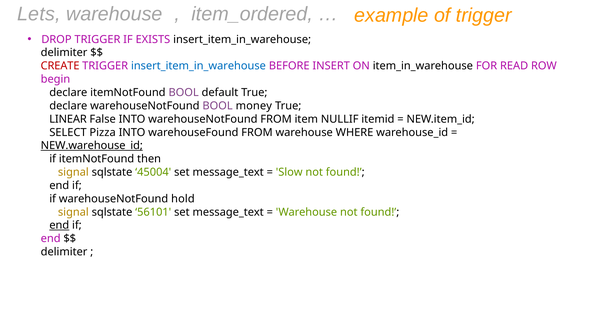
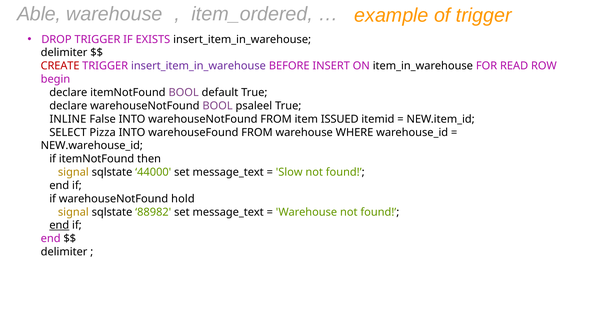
Lets: Lets -> Able (39, 14)
insert_item_in_warehouse colour: blue -> purple (198, 66)
money: money -> psaleel (254, 106)
LINEAR: LINEAR -> INLINE (68, 119)
NULLIF: NULLIF -> ISSUED (340, 119)
NEW.warehouse_id underline: present -> none (92, 146)
45004: 45004 -> 44000 (153, 172)
56101: 56101 -> 88982 (153, 212)
